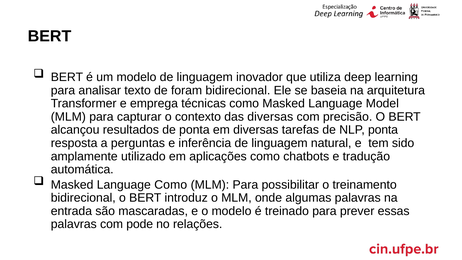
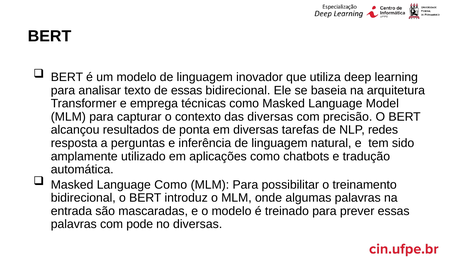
de foram: foram -> essas (187, 90)
NLP ponta: ponta -> redes (383, 130)
no relações: relações -> diversas (198, 224)
